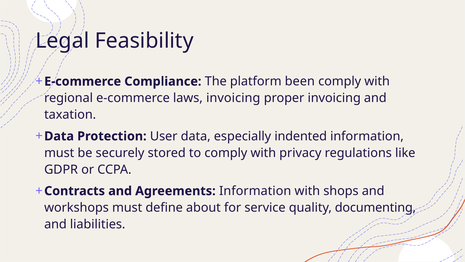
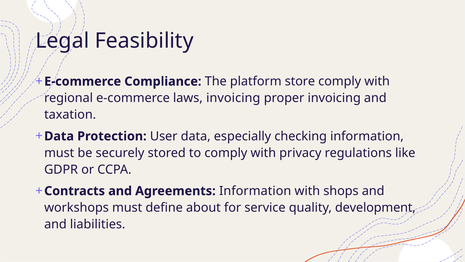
been: been -> store (300, 81)
indented: indented -> checking (301, 136)
documenting: documenting -> development (375, 207)
